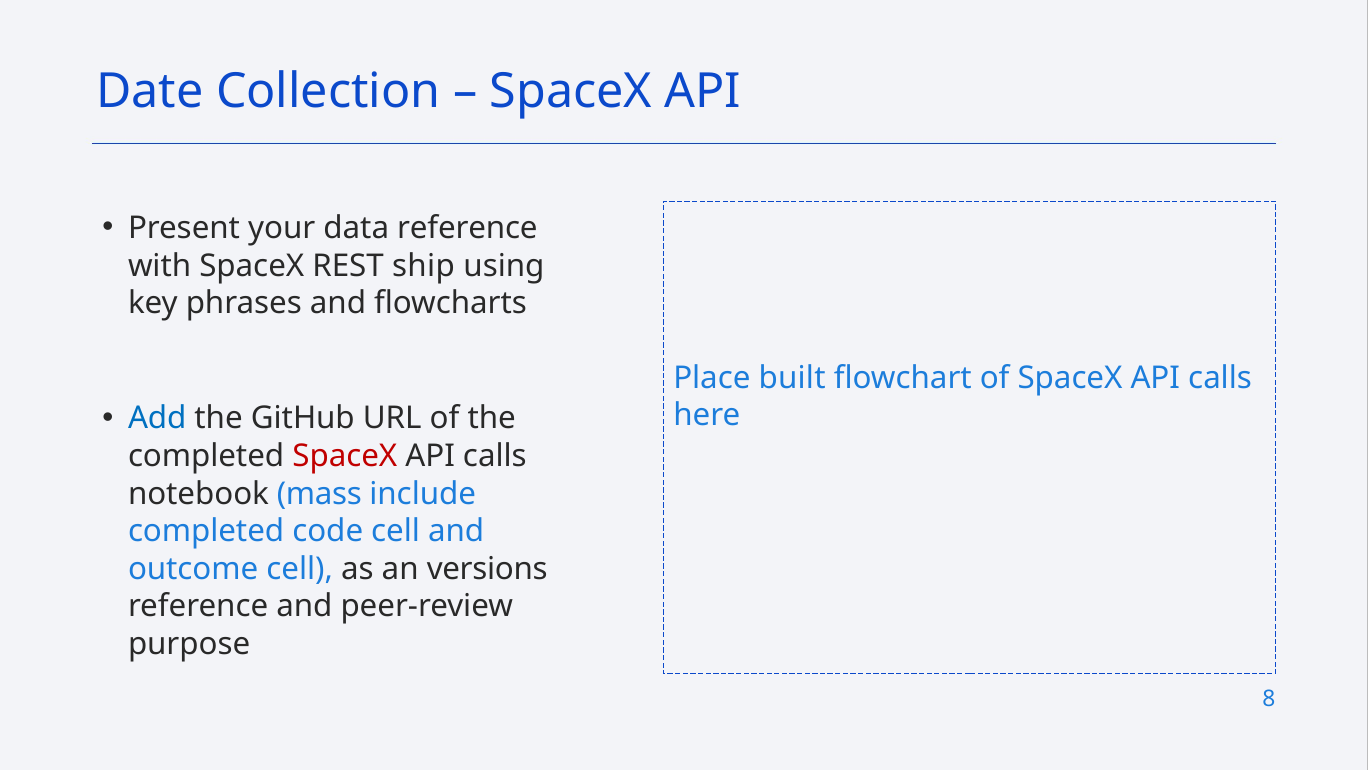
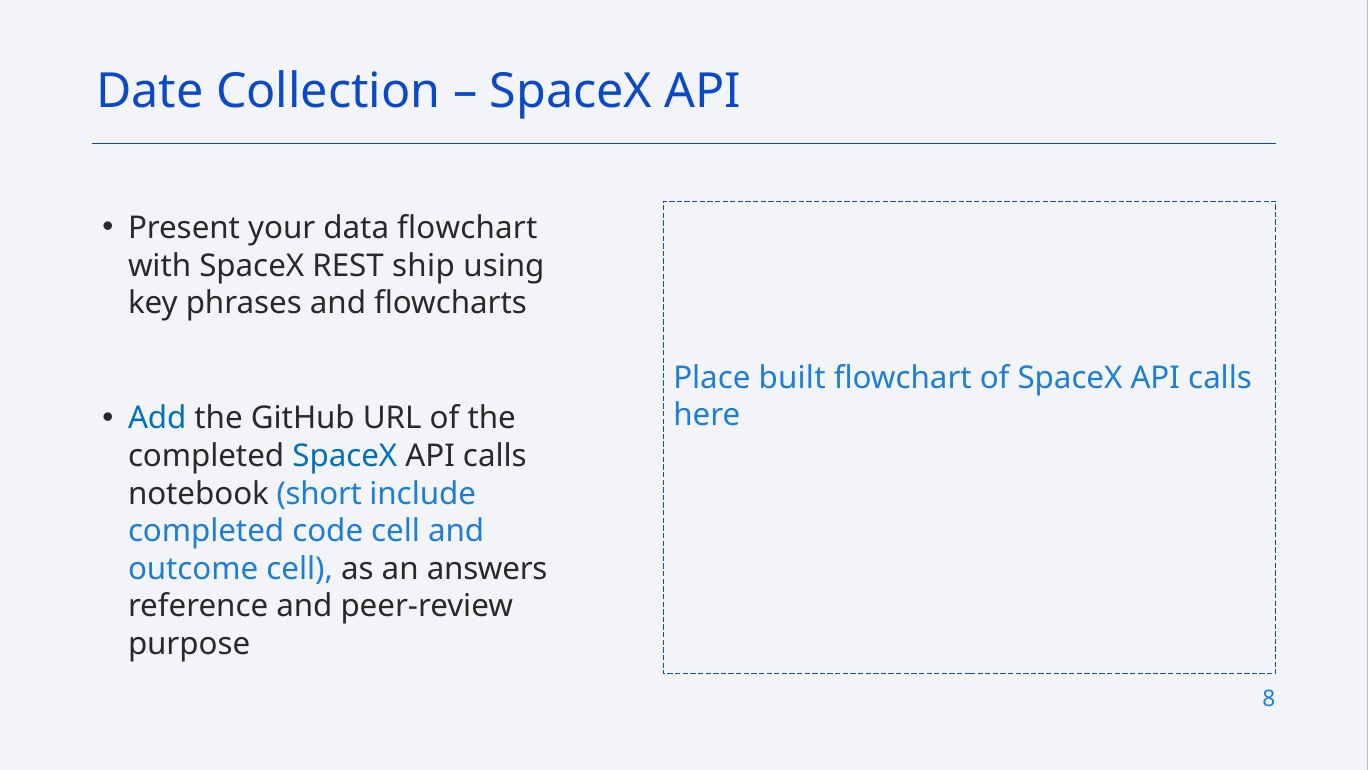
data reference: reference -> flowchart (467, 228)
SpaceX colour: red -> blue (345, 456)
mass: mass -> short (319, 493)
versions: versions -> answers (487, 569)
